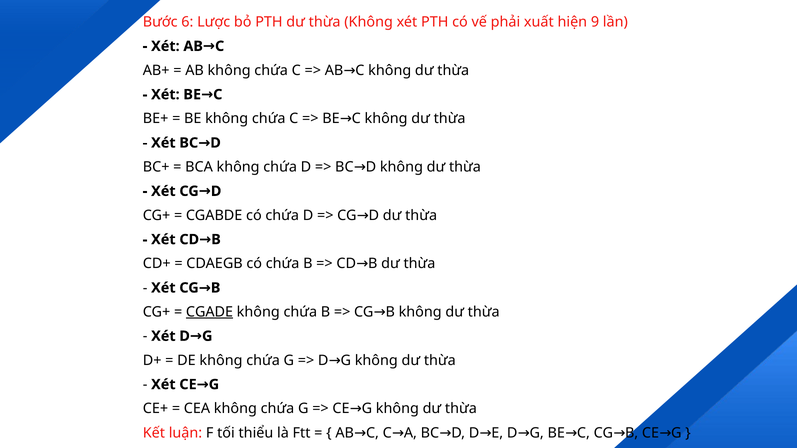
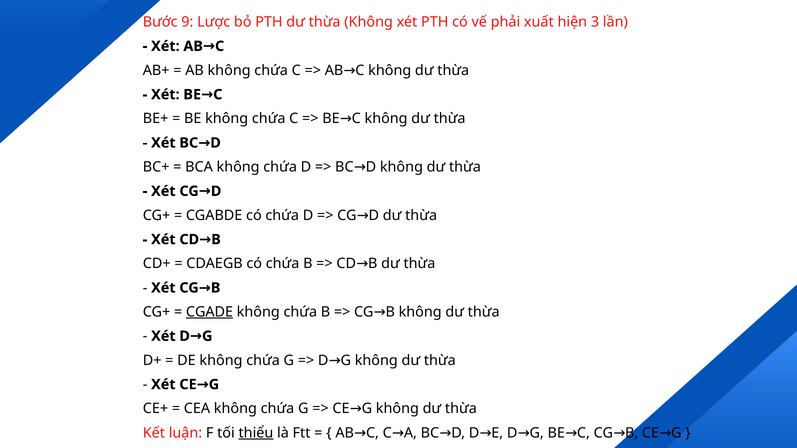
6: 6 -> 9 (187, 22)
9: 9 -> 3 (595, 22)
thiểu underline: none -> present (256, 433)
